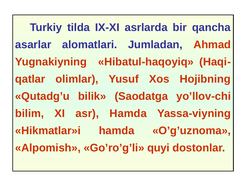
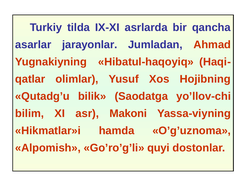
alomatlari: alomatlari -> jarayonlar (90, 45)
asr Hamda: Hamda -> Makoni (128, 113)
